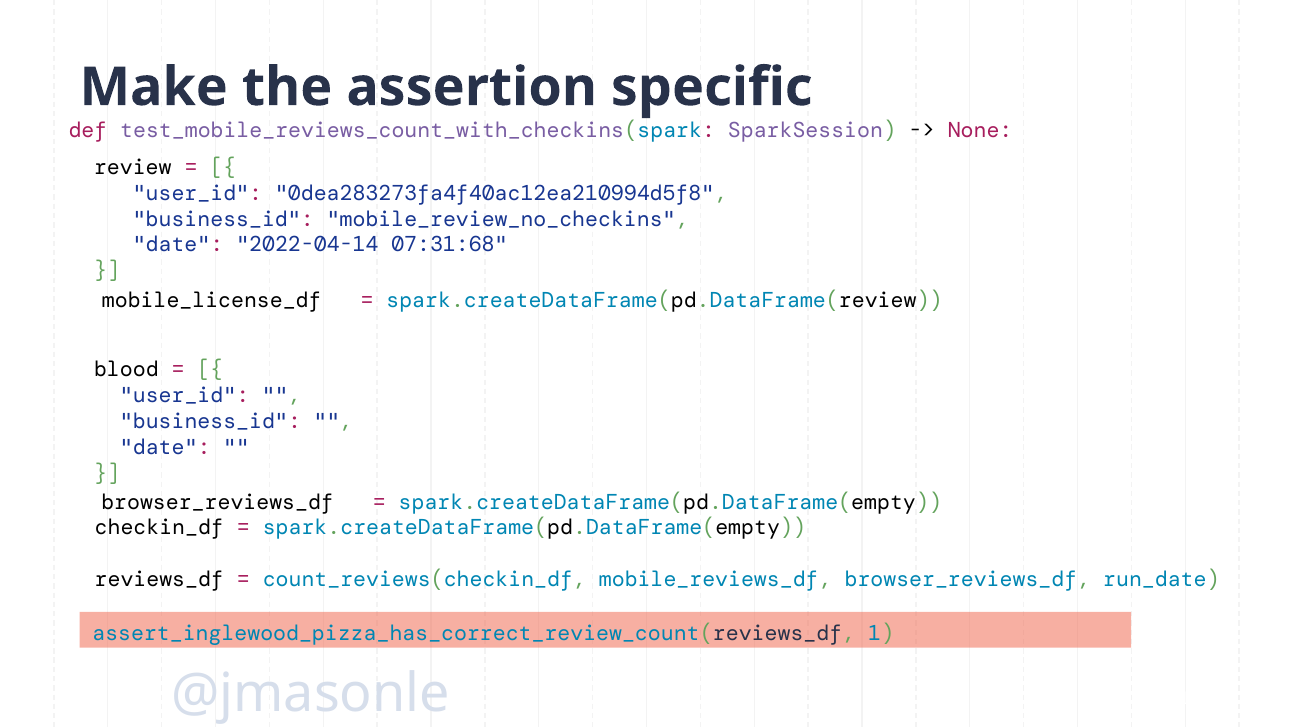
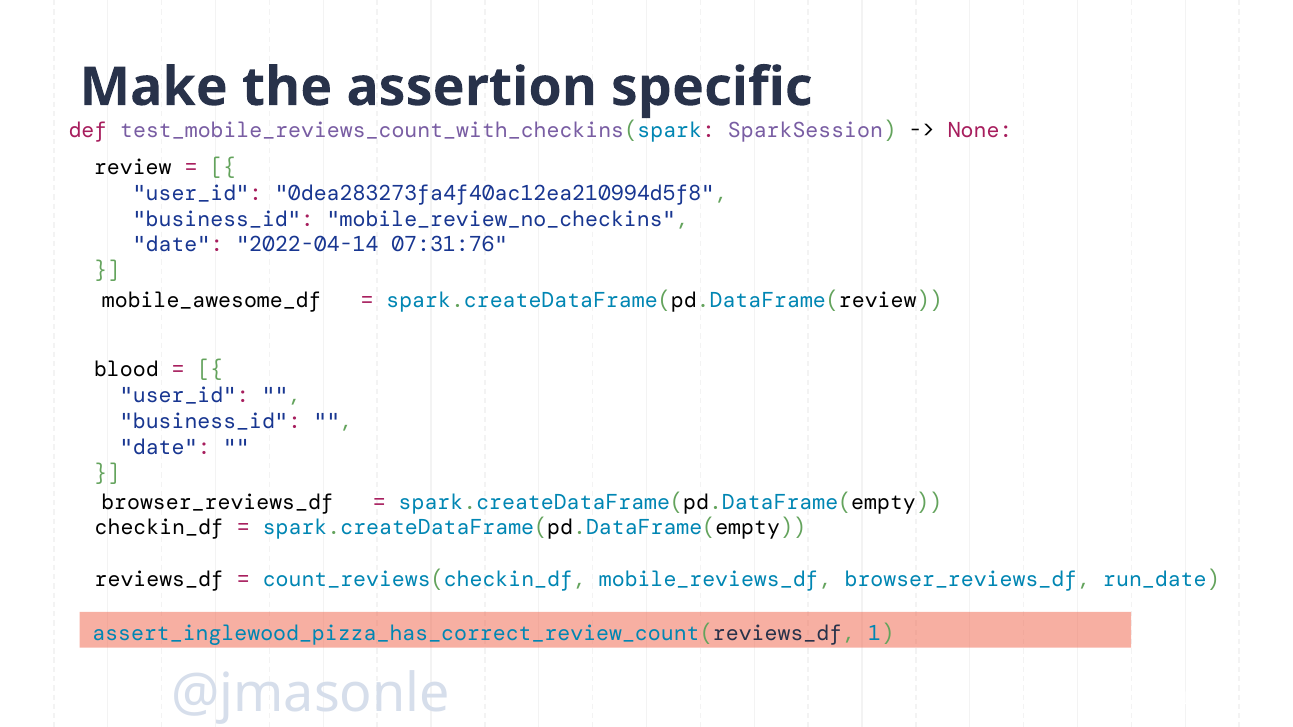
07:31:68: 07:31:68 -> 07:31:76 (449, 245)
mobile_license_df: mobile_license_df -> mobile_awesome_df (212, 301)
